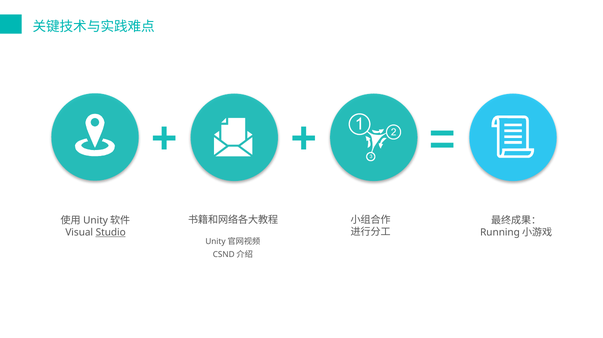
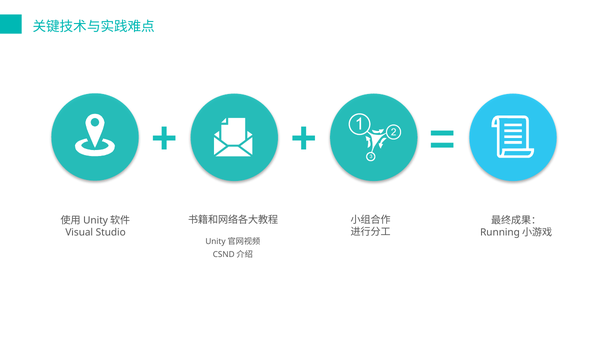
Studio underline: present -> none (111, 232)
